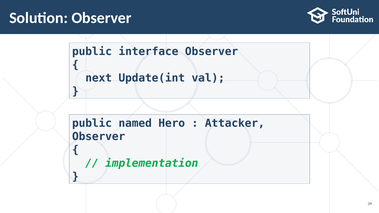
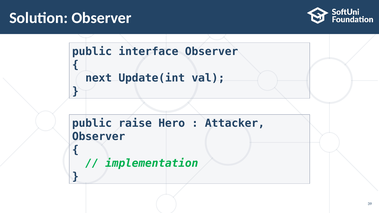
named: named -> raise (135, 123)
